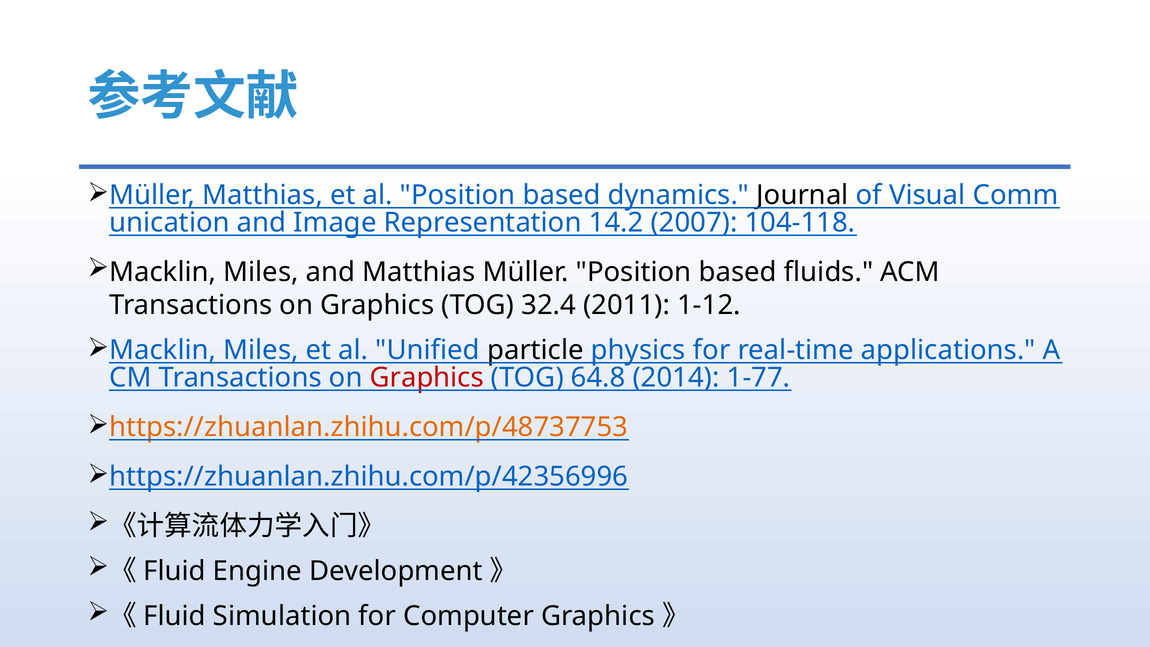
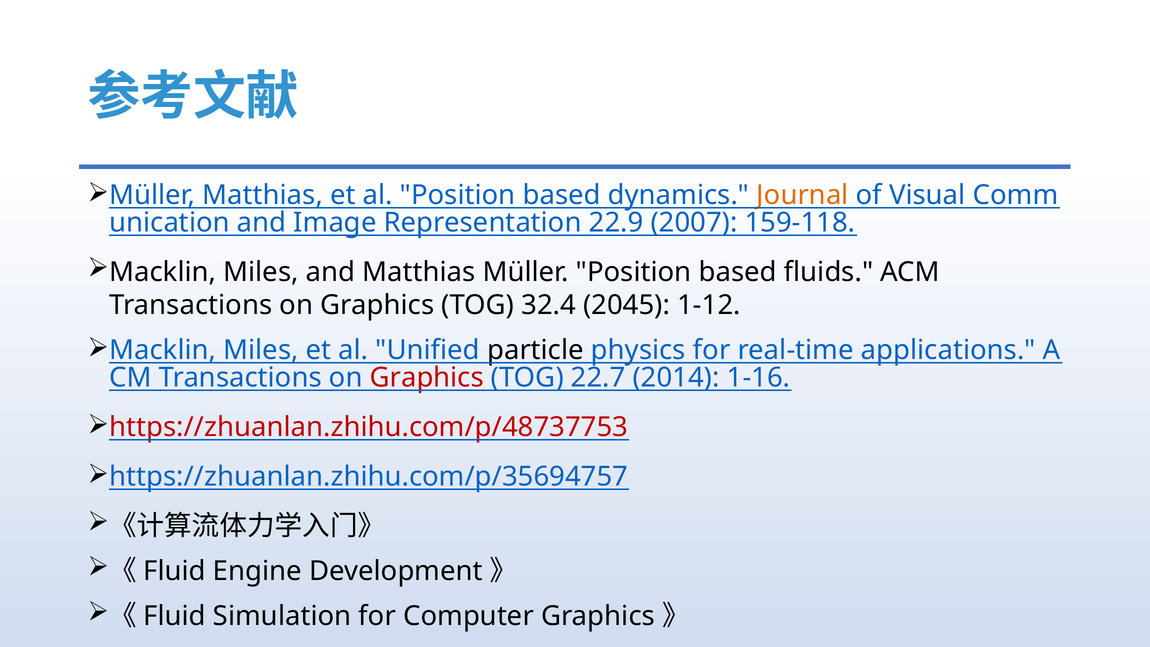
Journal colour: black -> orange (802, 195)
14.2: 14.2 -> 22.9 (616, 222)
104-118: 104-118 -> 159-118 (800, 222)
2011: 2011 -> 2045 (627, 305)
64.8: 64.8 -> 22.7 (598, 378)
1-77: 1-77 -> 1-16 (759, 378)
https://zhuanlan.zhihu.com/p/48737753 colour: orange -> red (369, 427)
https://zhuanlan.zhihu.com/p/42356996: https://zhuanlan.zhihu.com/p/42356996 -> https://zhuanlan.zhihu.com/p/35694757 (369, 477)
